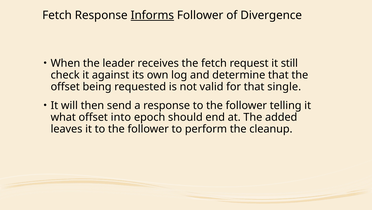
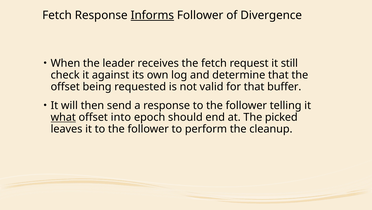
single: single -> buffer (284, 86)
what underline: none -> present (63, 117)
added: added -> picked (281, 117)
